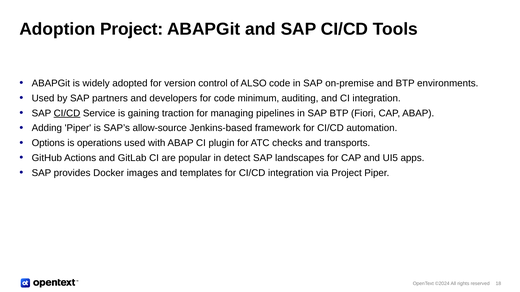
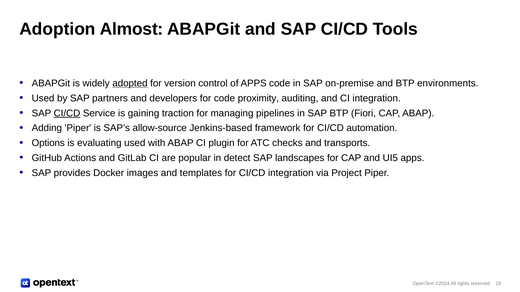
Adoption Project: Project -> Almost (132, 29)
adopted underline: none -> present (130, 83)
of ALSO: ALSO -> APPS (254, 83)
minimum: minimum -> proximity (258, 98)
operations: operations -> evaluating (99, 143)
